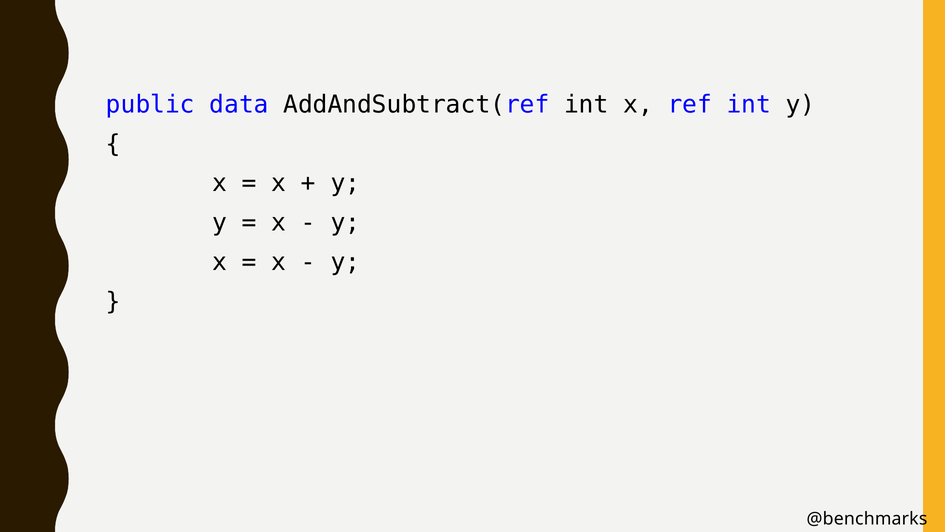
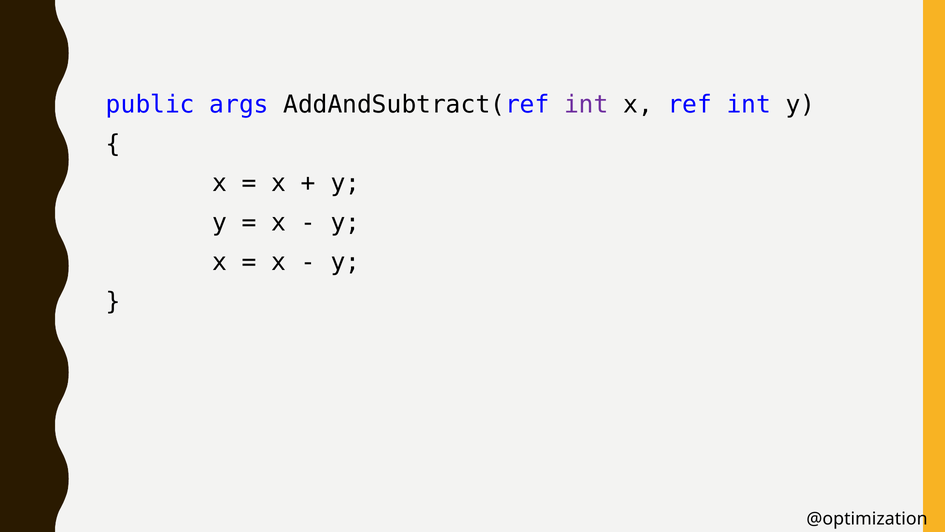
data: data -> args (239, 104)
int colour: black -> purple (586, 104)
@benchmarks: @benchmarks -> @optimization (867, 518)
